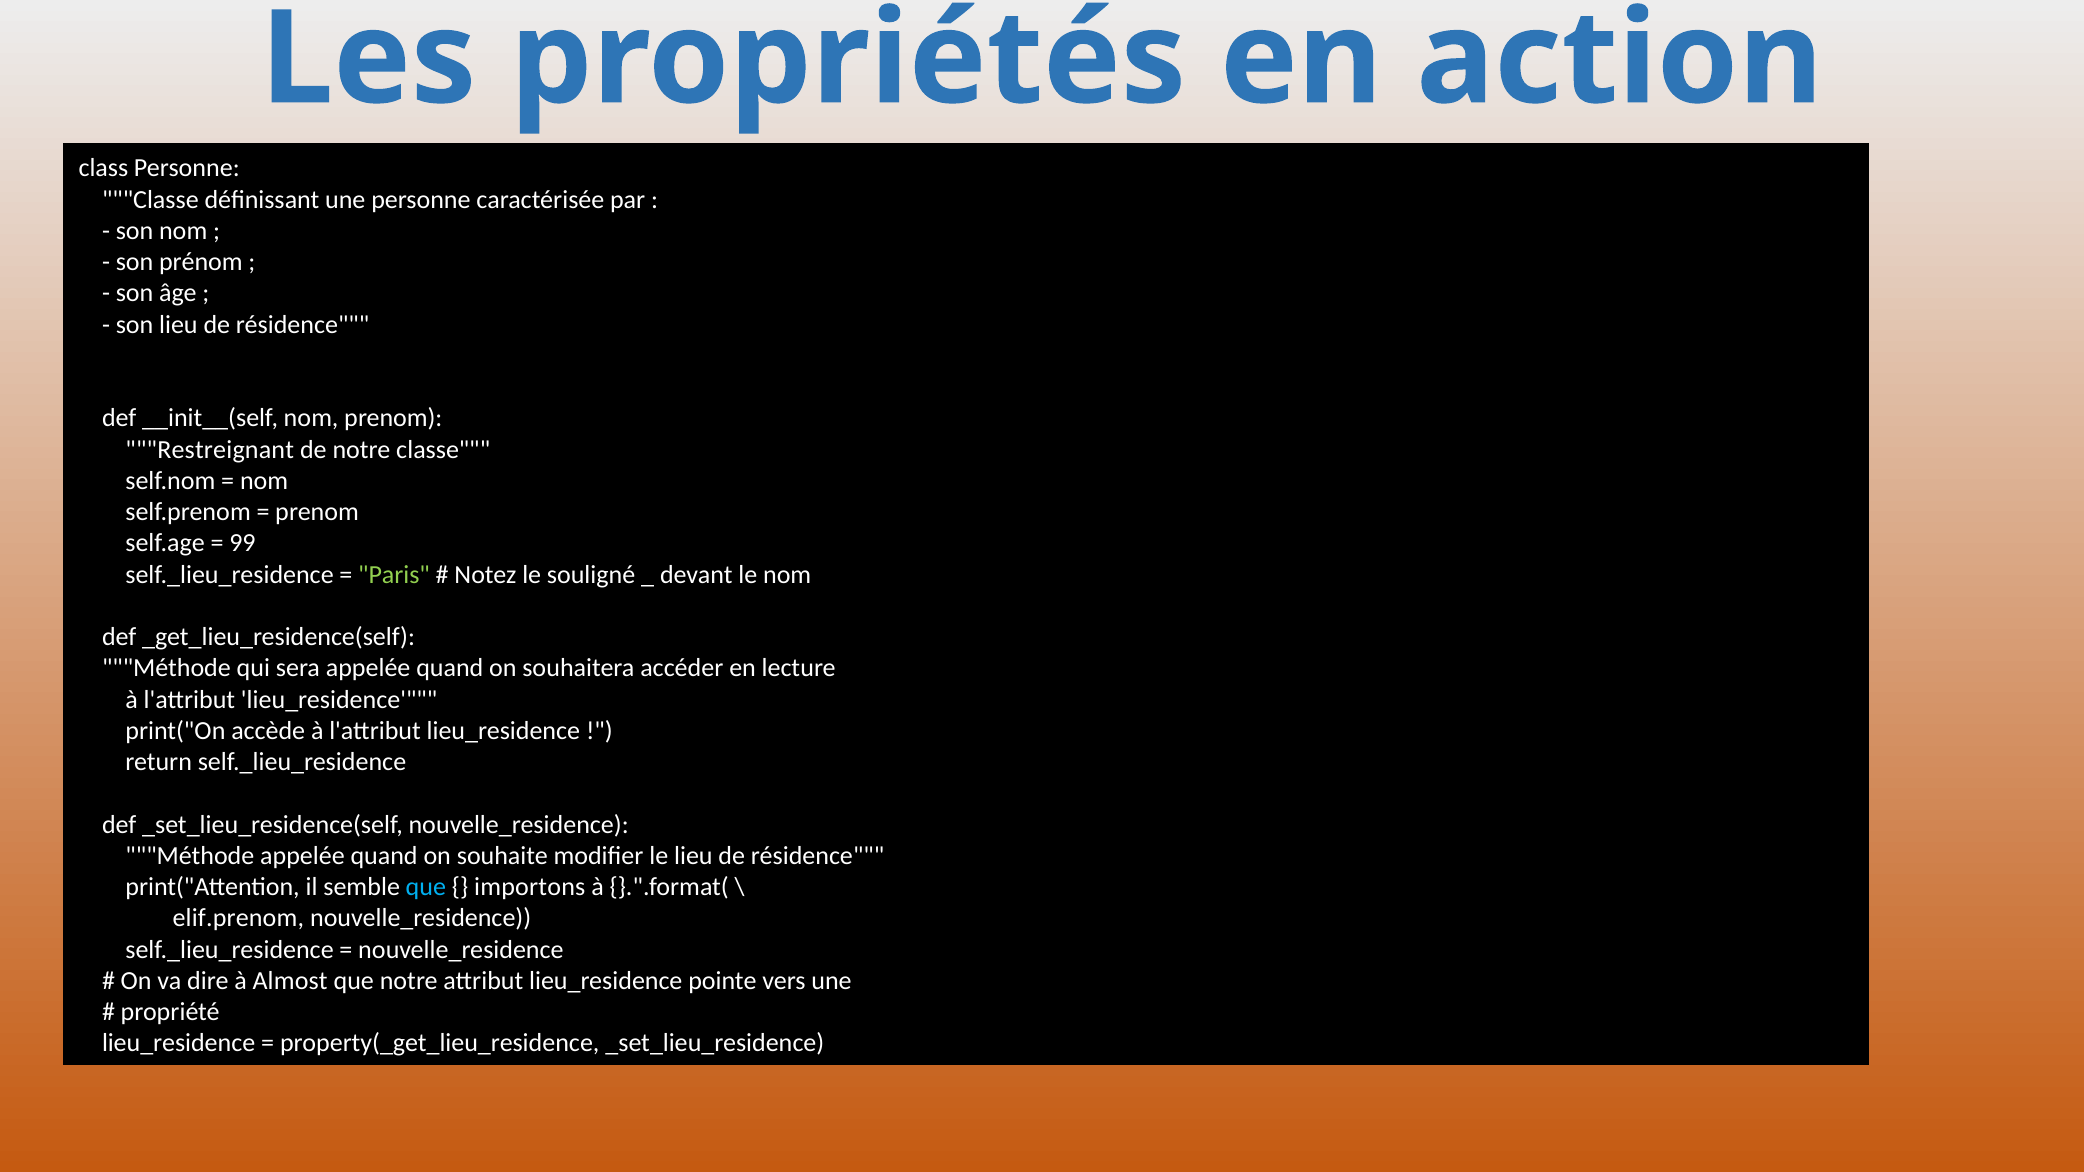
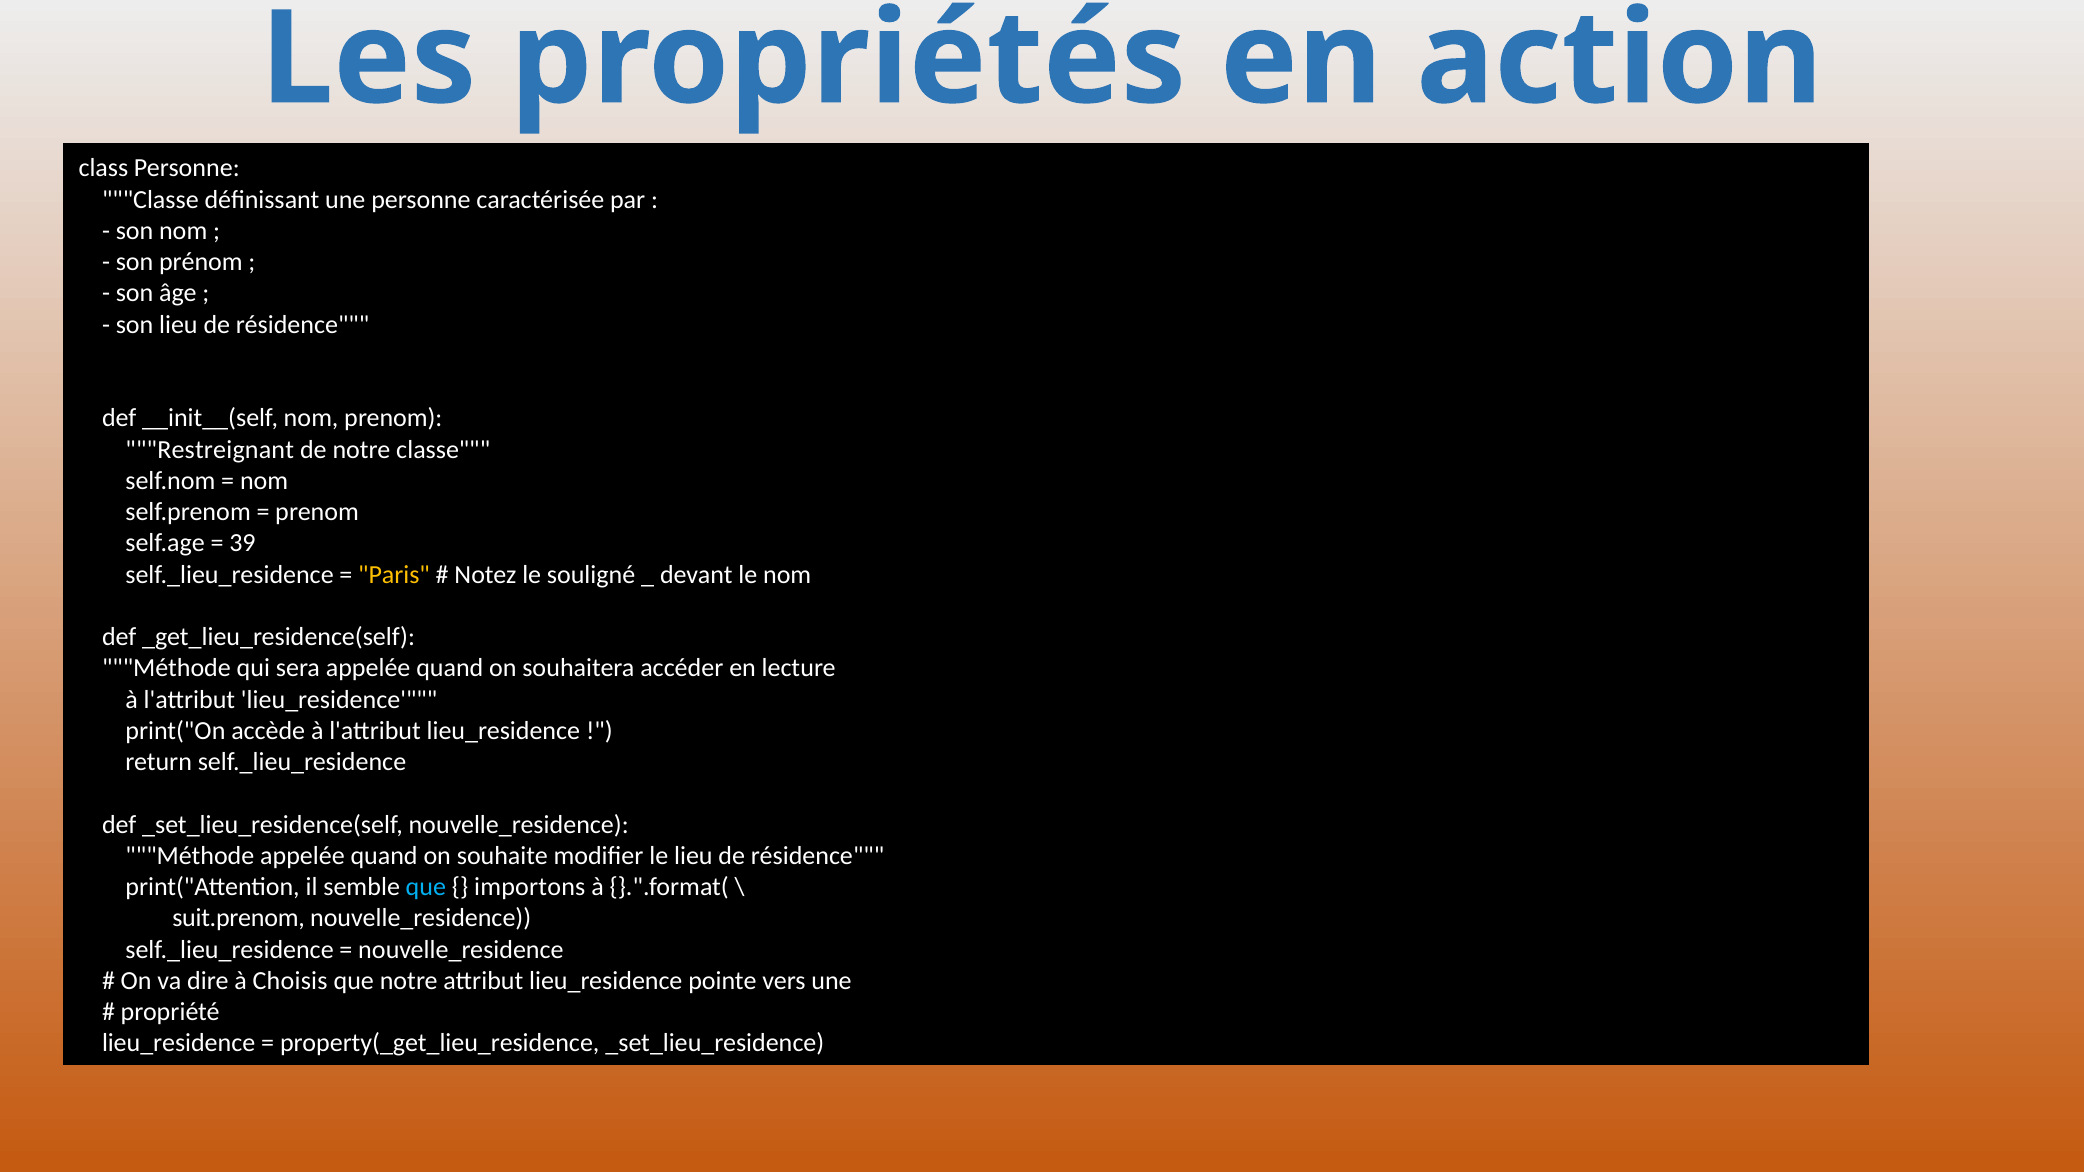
99: 99 -> 39 (242, 543)
Paris colour: light green -> yellow (394, 575)
elif.prenom: elif.prenom -> suit.prenom (239, 918)
Almost: Almost -> Choisis (290, 981)
